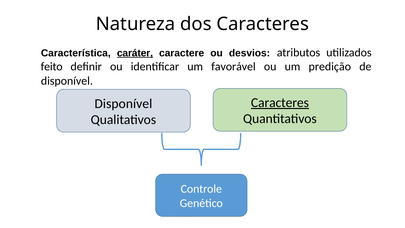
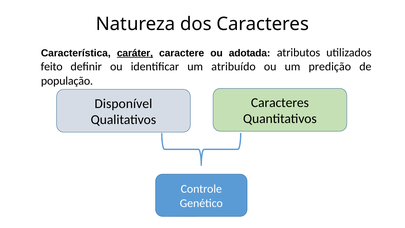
desvios: desvios -> adotada (250, 53)
favorável: favorável -> atribuído (233, 67)
disponível: disponível -> população (67, 81)
Caracteres underline: present -> none (280, 103)
